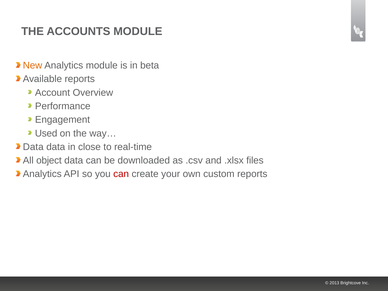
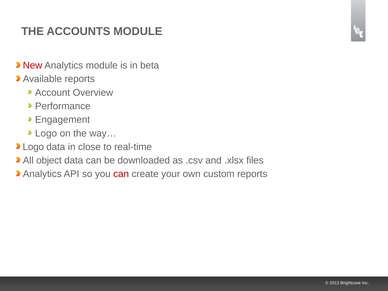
New colour: orange -> red (33, 65)
Used: Used -> Logo (46, 133)
Data: Data -> Logo (33, 147)
